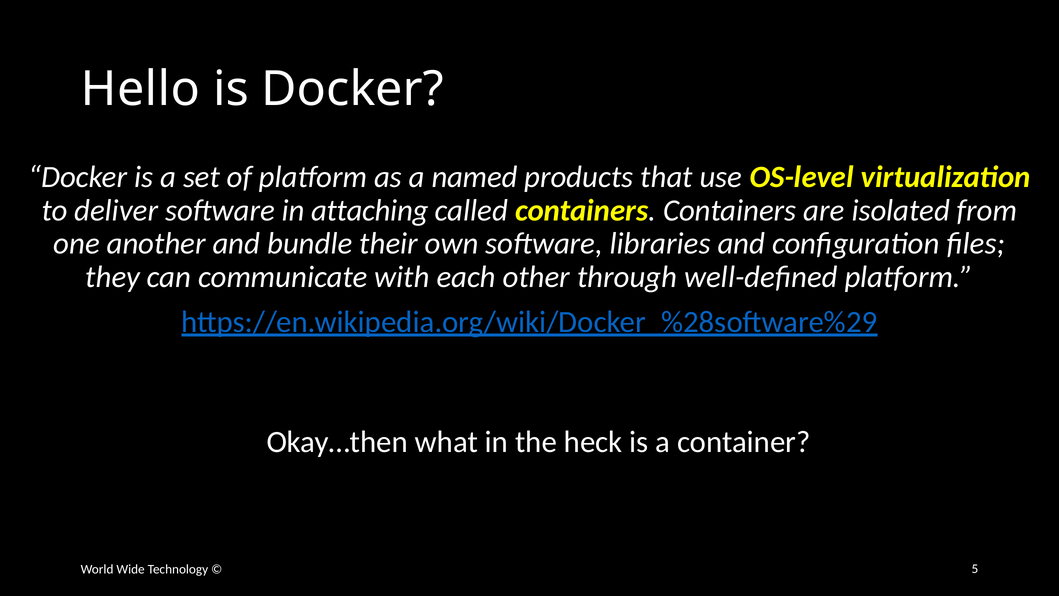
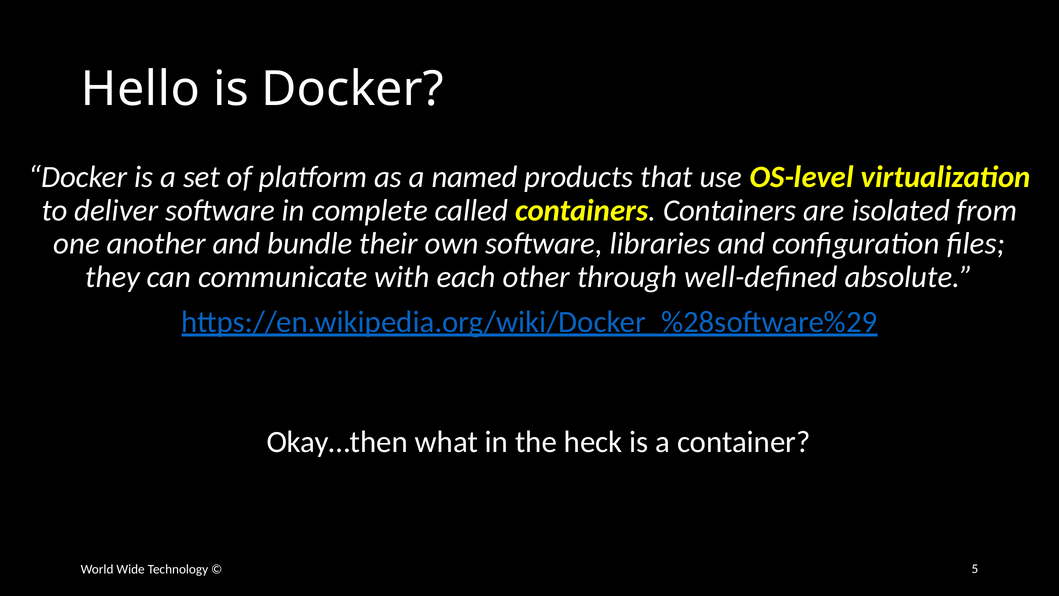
attaching: attaching -> complete (370, 210)
well-defined platform: platform -> absolute (909, 277)
